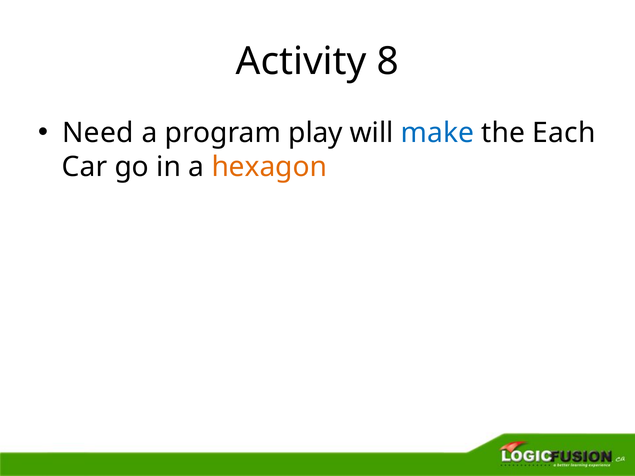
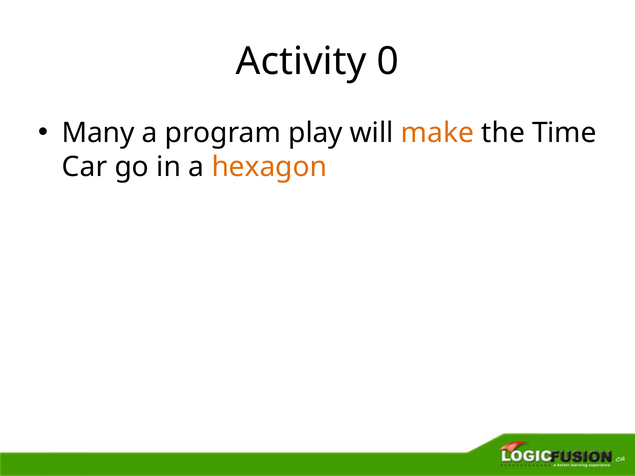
8: 8 -> 0 (388, 61)
Need: Need -> Many (98, 133)
make colour: blue -> orange (438, 133)
Each: Each -> Time (564, 133)
